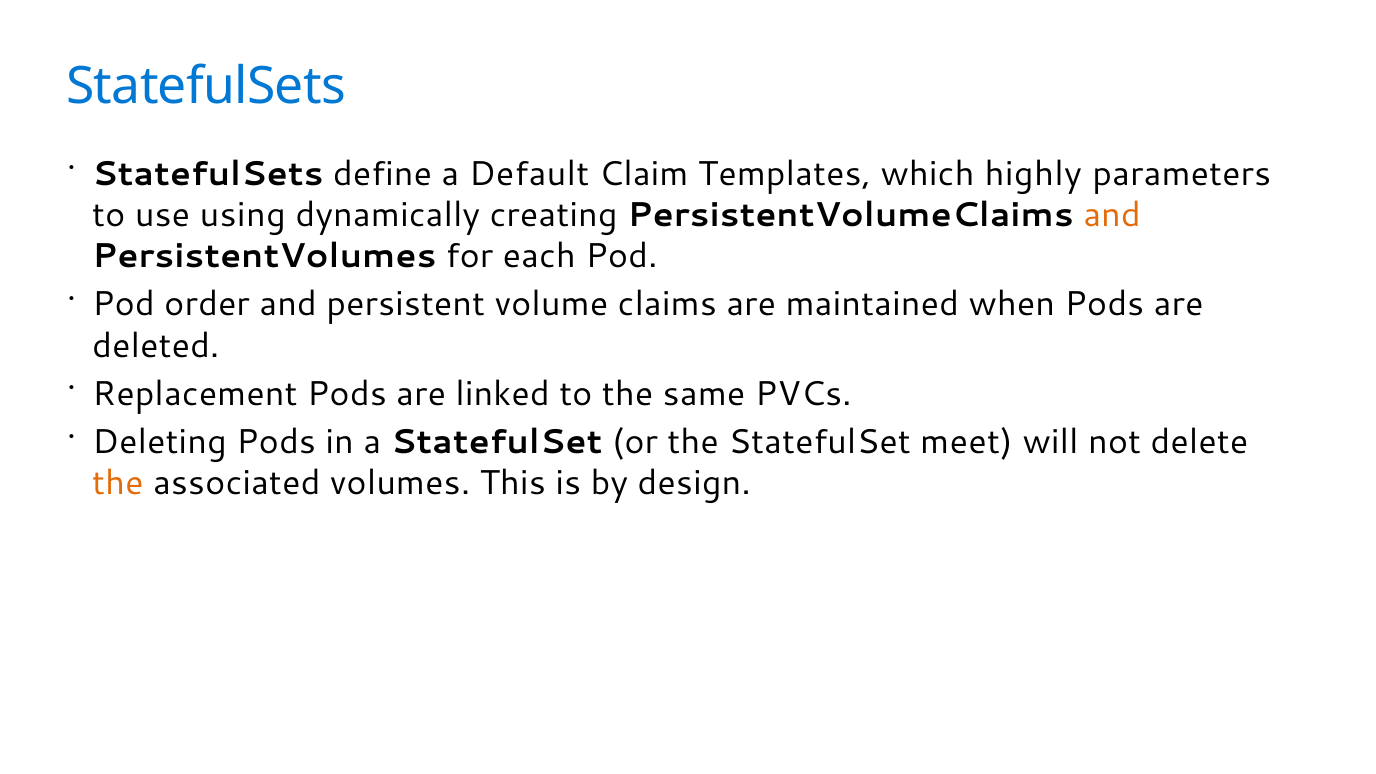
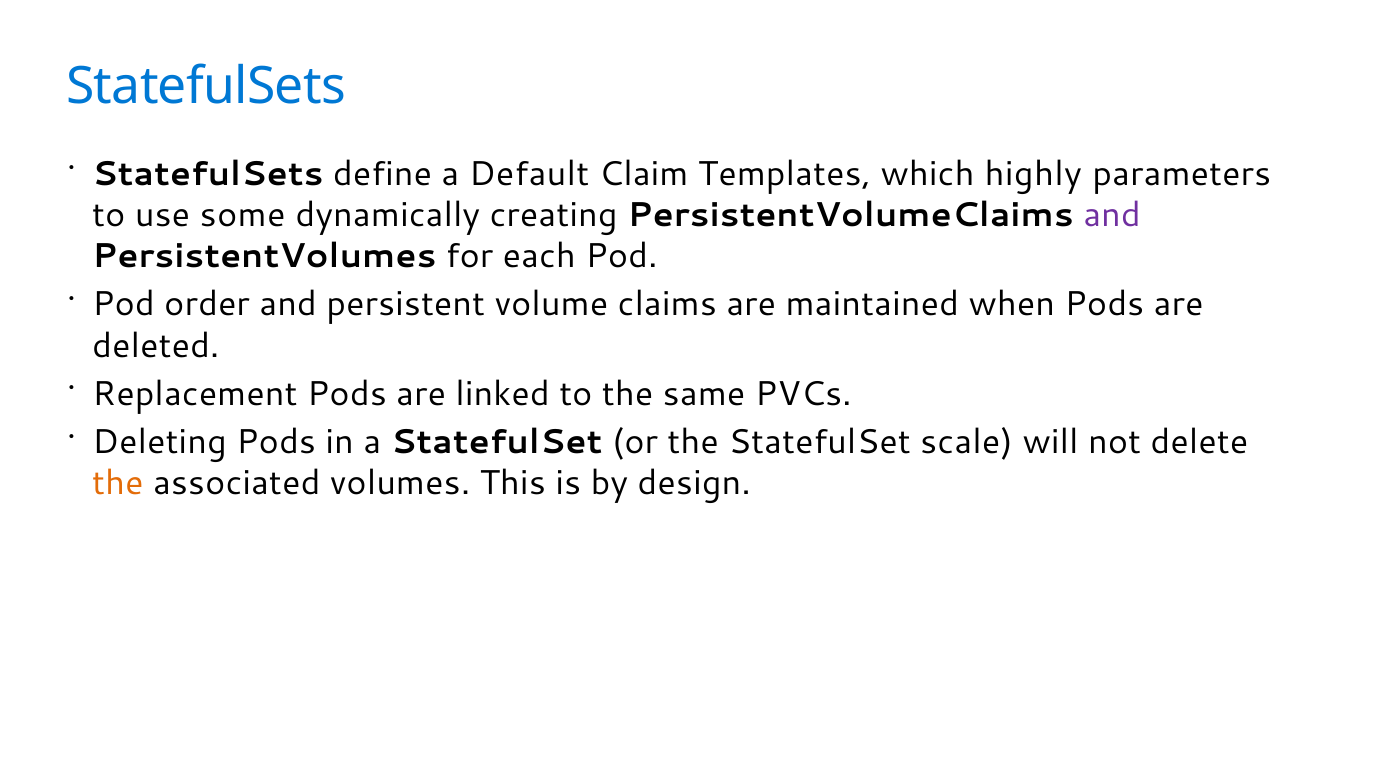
using: using -> some (243, 215)
and colour: orange -> purple (1112, 215)
meet: meet -> scale (967, 442)
